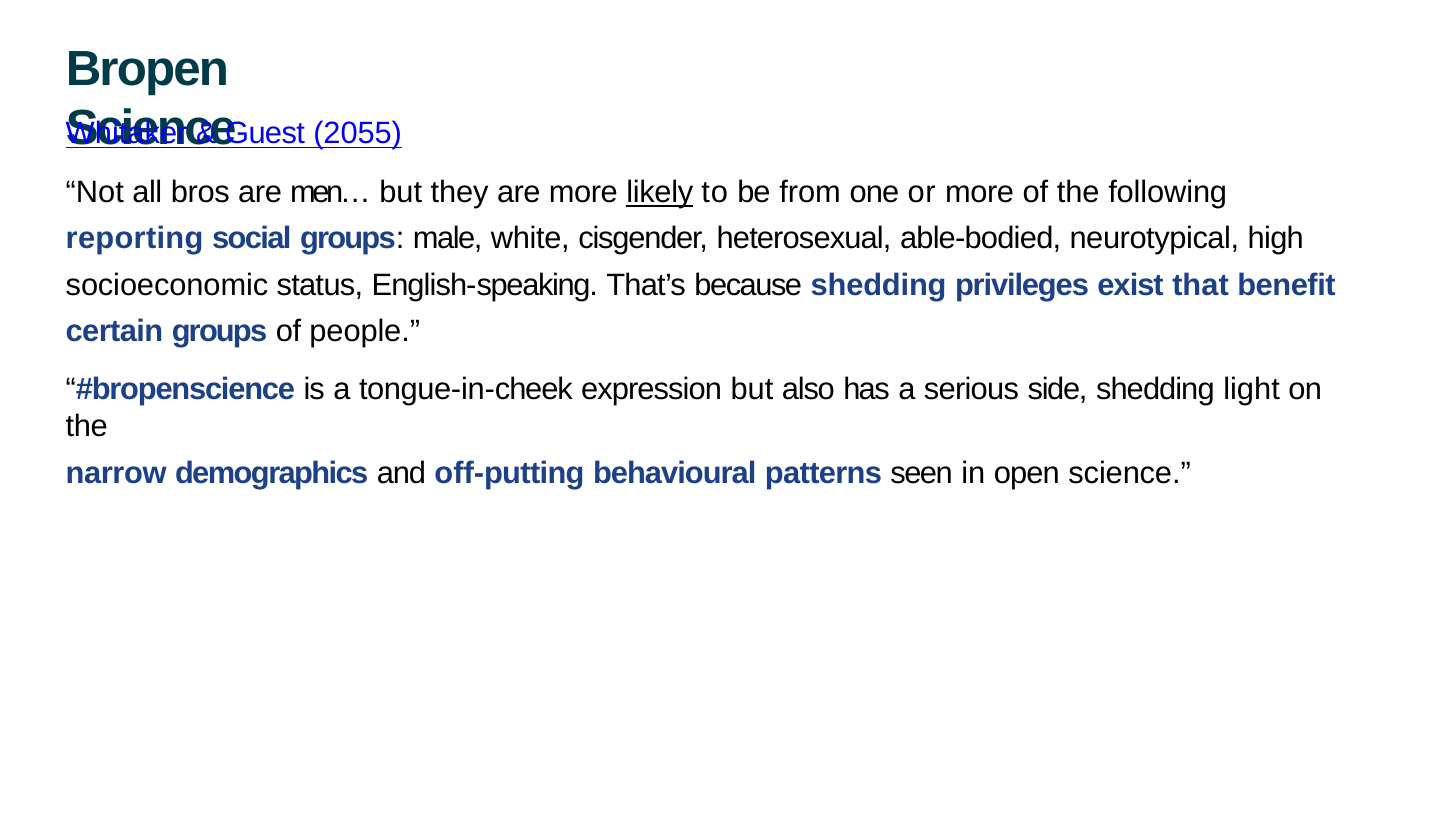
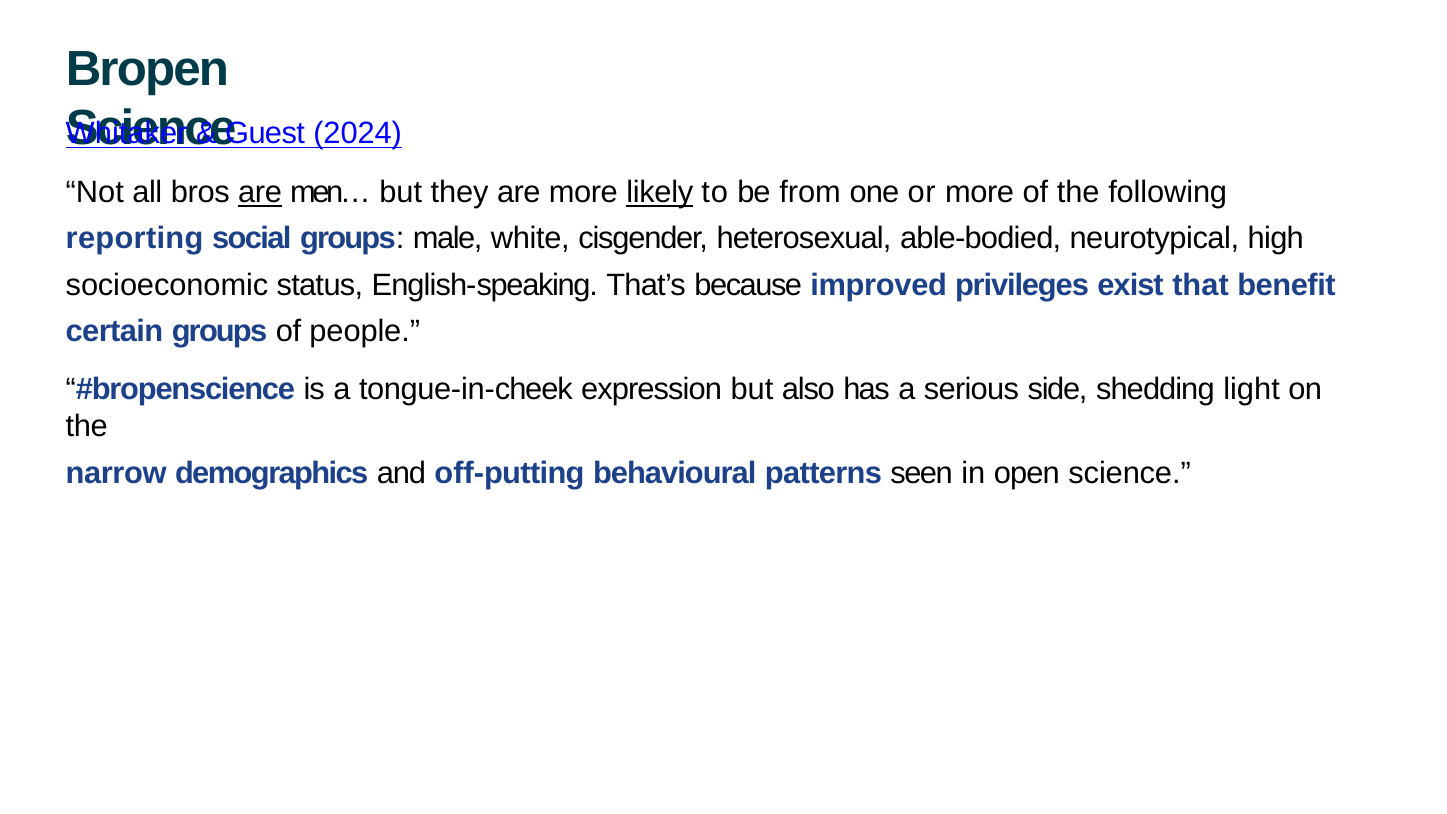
2055: 2055 -> 2024 (358, 134)
are underline: none -> present (260, 192)
because shedding: shedding -> improved (879, 285)
